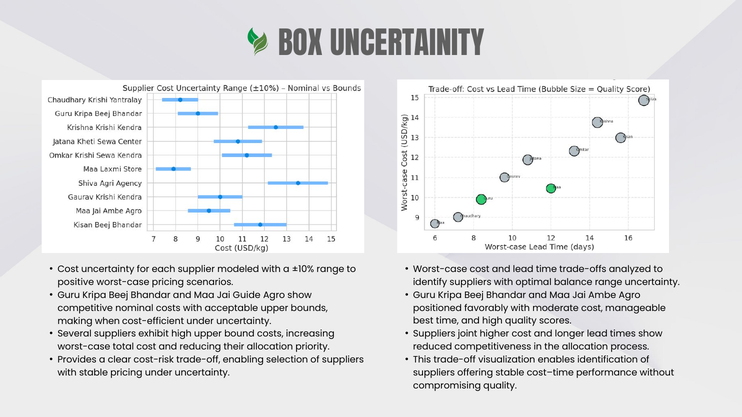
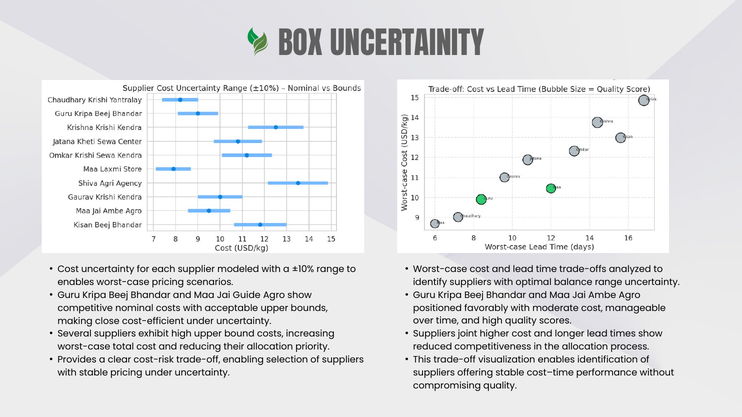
positive: positive -> enables (76, 282)
best: best -> over (423, 321)
when: when -> close (107, 321)
